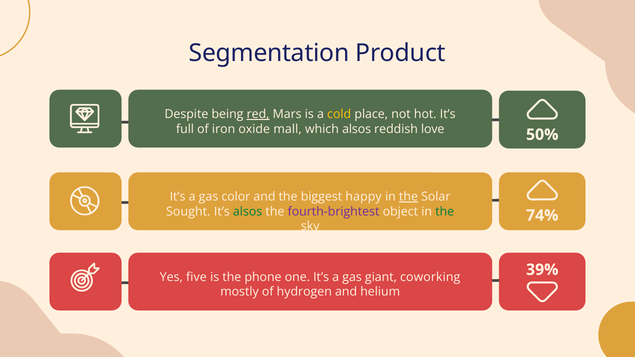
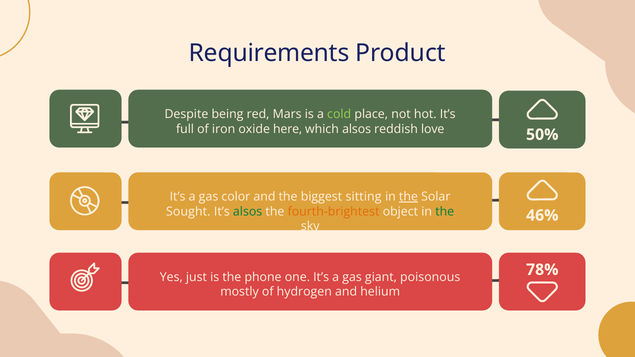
Segmentation: Segmentation -> Requirements (269, 53)
red underline: present -> none (258, 114)
cold colour: yellow -> light green (339, 114)
mall: mall -> here (288, 129)
happy: happy -> sitting (364, 197)
fourth-brightest colour: purple -> orange (334, 212)
74%: 74% -> 46% (542, 216)
39%: 39% -> 78% (542, 270)
five: five -> just (196, 277)
coworking: coworking -> poisonous (430, 277)
